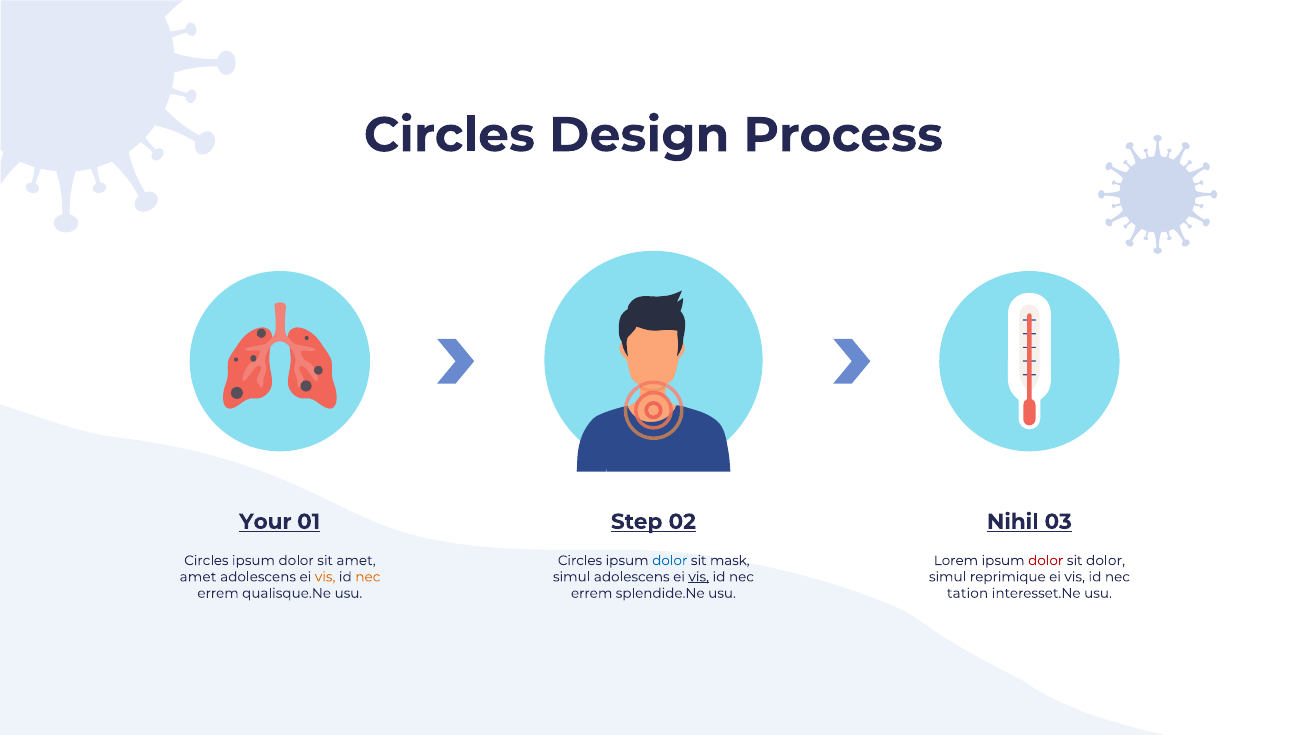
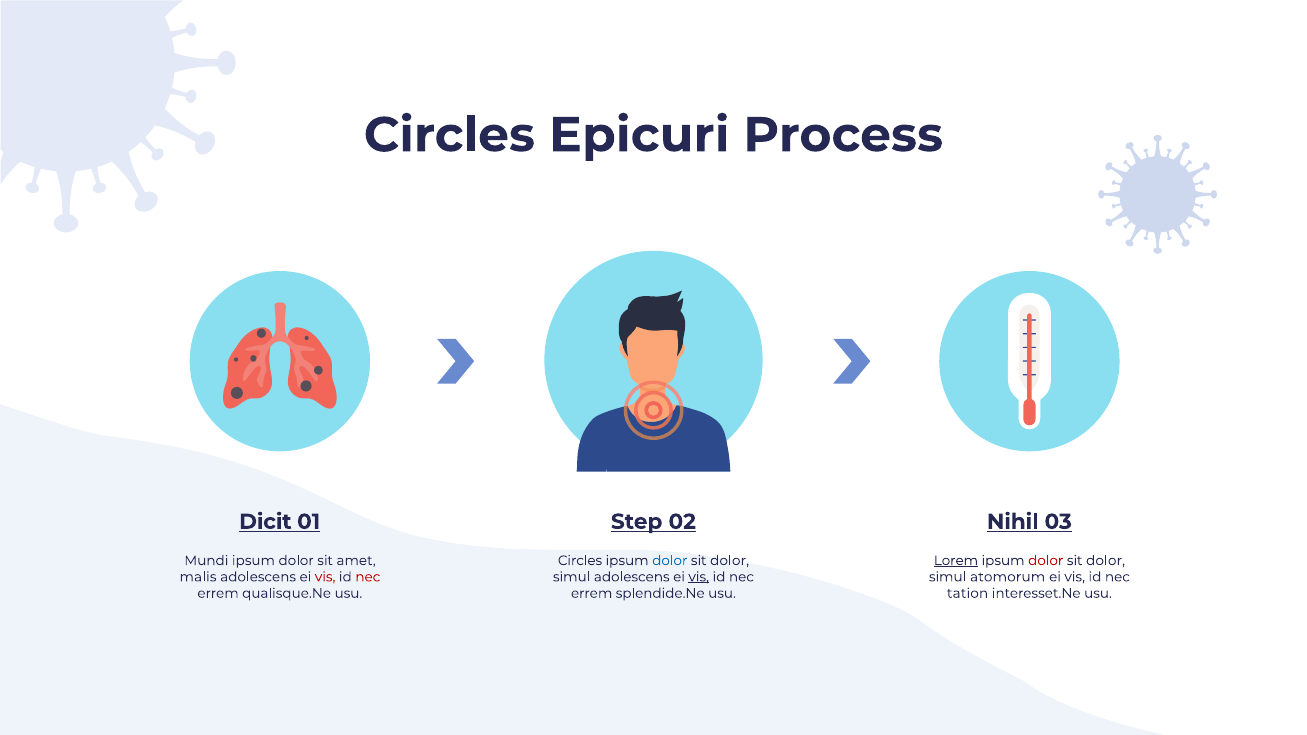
Design: Design -> Epicuri (639, 135)
Your: Your -> Dicit (265, 522)
Circles: Circles -> Mundi (206, 561)
mask: mask -> dolor (730, 561)
Lorem underline: none -> present (956, 561)
amet: amet -> malis (198, 577)
vis colour: orange -> red (325, 577)
nec colour: orange -> red (368, 577)
reprimique: reprimique -> atomorum (1008, 577)
